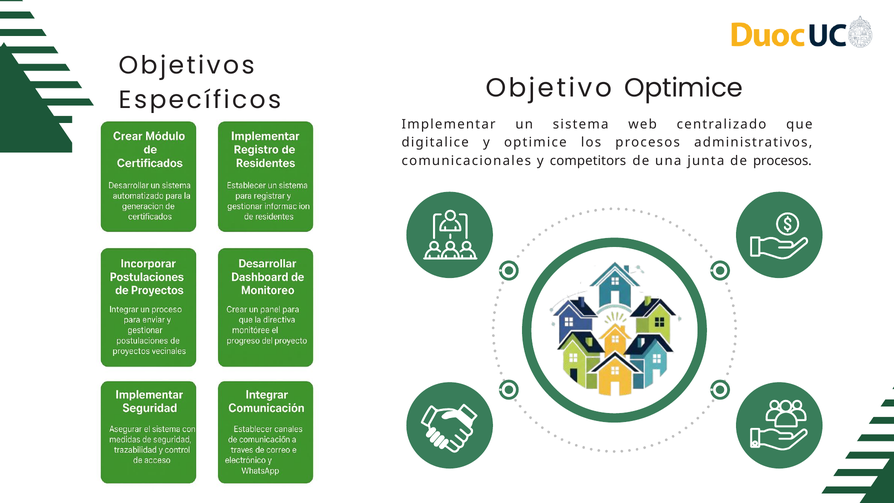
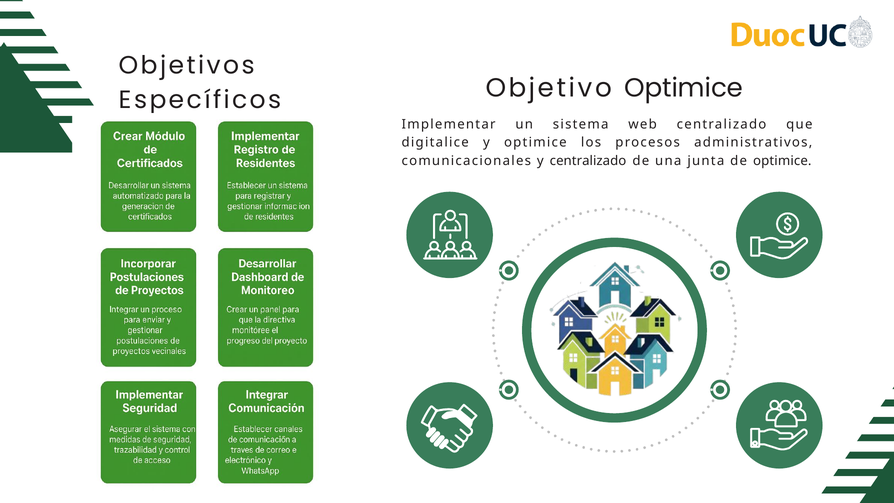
y competitors: competitors -> centralizado (588, 161)
de procesos: procesos -> optimice (782, 161)
